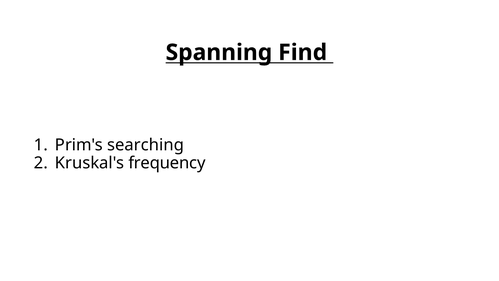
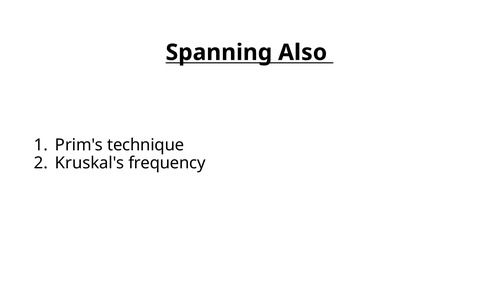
Find: Find -> Also (303, 52)
searching: searching -> technique (146, 145)
